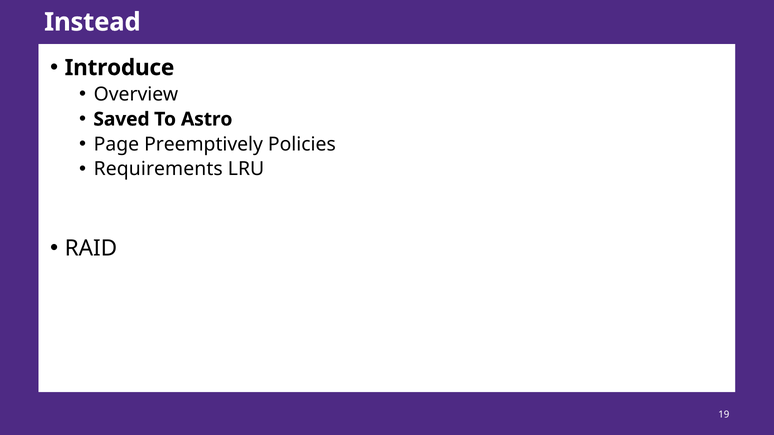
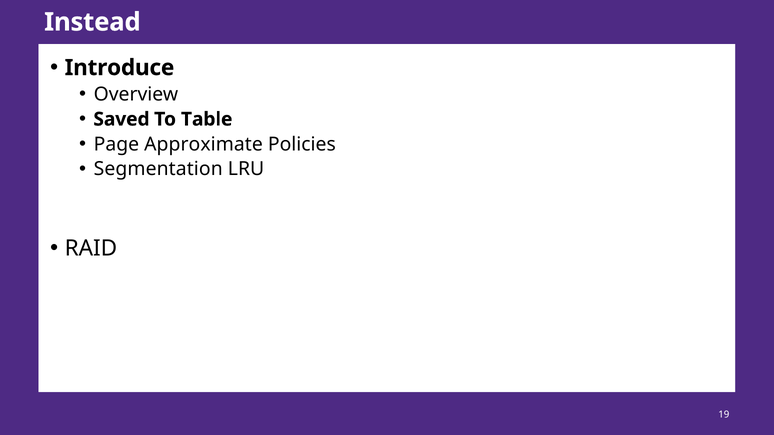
Astro: Astro -> Table (207, 119)
Preemptively: Preemptively -> Approximate (203, 144)
Requirements: Requirements -> Segmentation (158, 169)
